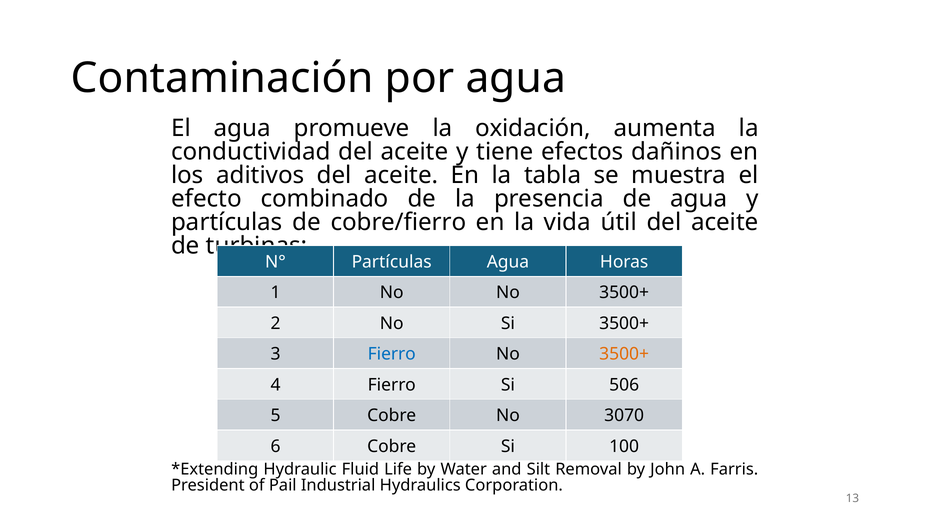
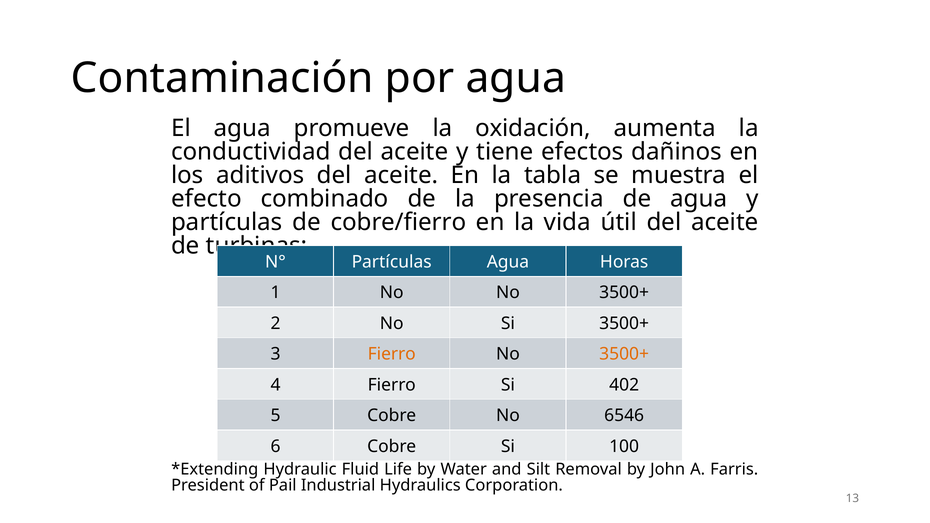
Fierro colour: blue -> orange (392, 354)
506: 506 -> 402 (624, 385)
3070: 3070 -> 6546 (624, 416)
